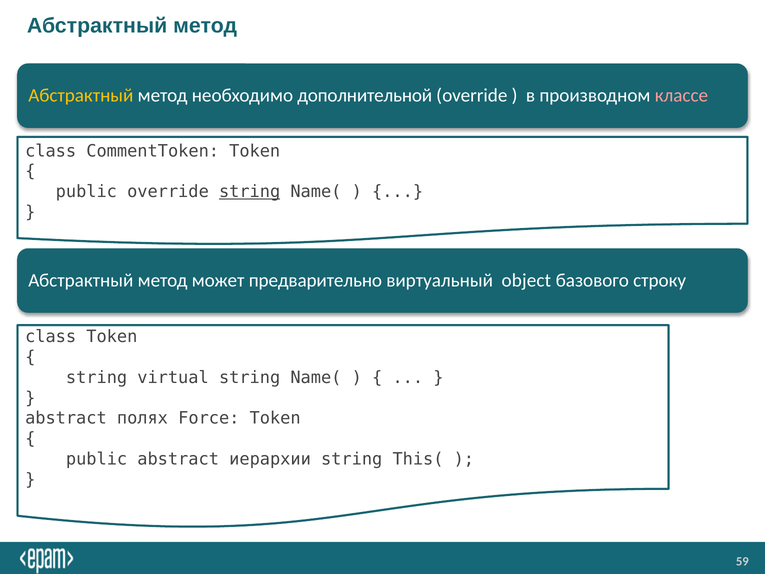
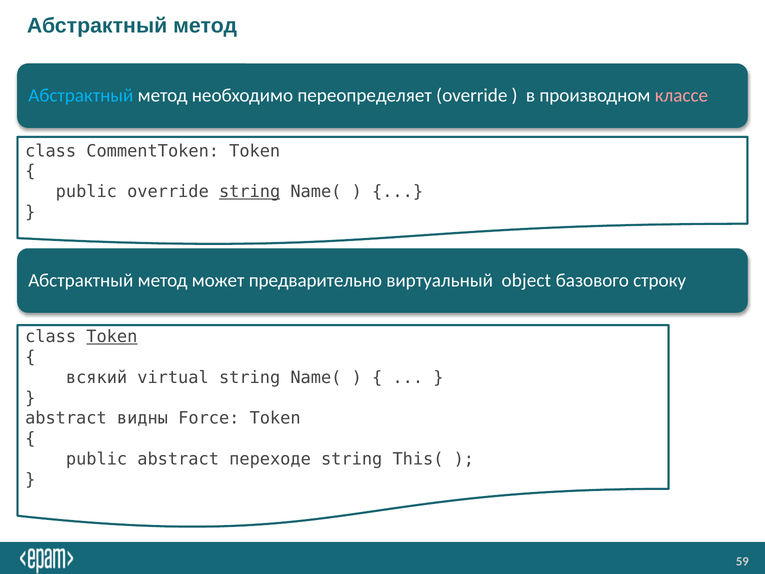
Абстрактный colour: yellow -> light blue (81, 96)
дополнительной: дополнительной -> переопределяет (365, 96)
Token underline: none -> present (112, 337)
string: string -> всякий (97, 377)
полях: полях -> видны (142, 418)
иерархии: иерархии -> переходе (270, 459)
